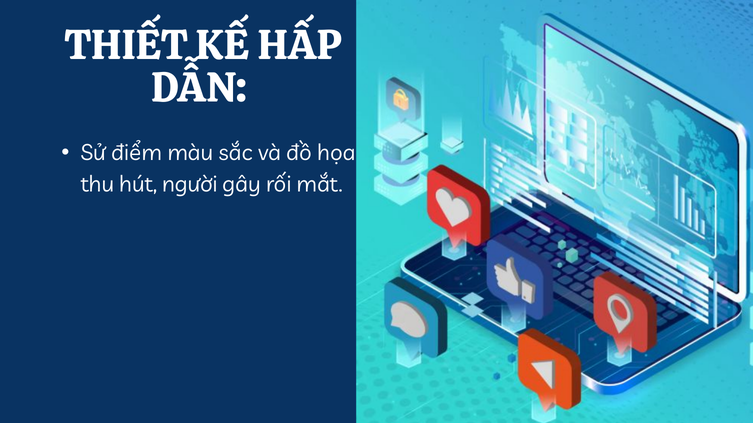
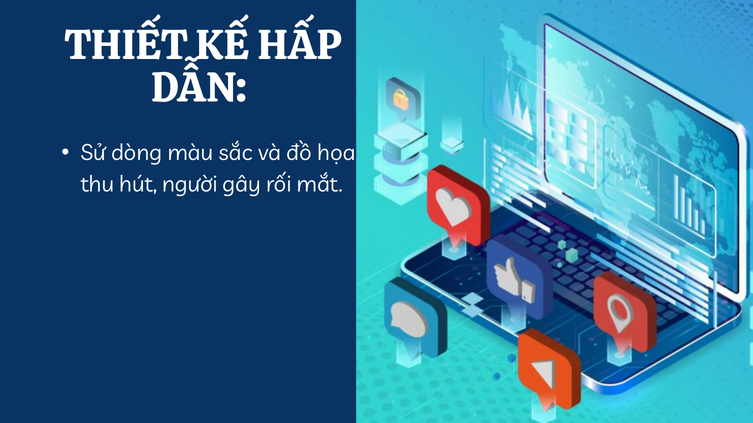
điểm: điểm -> dòng (137, 153)
